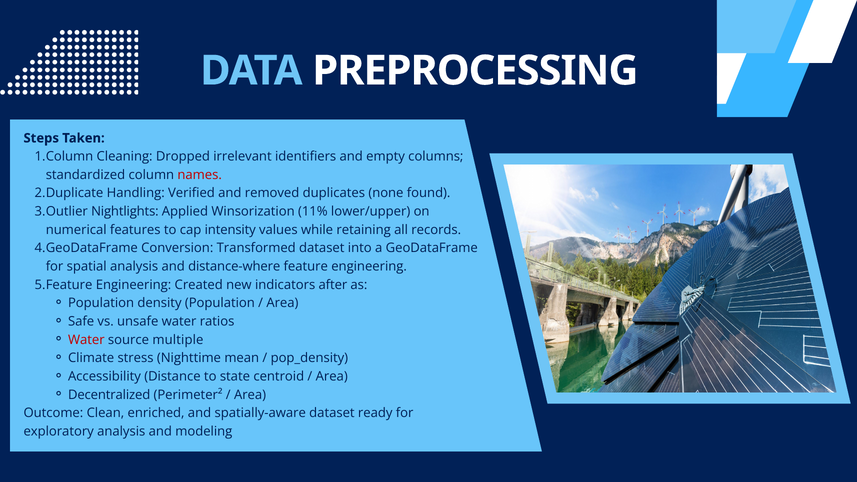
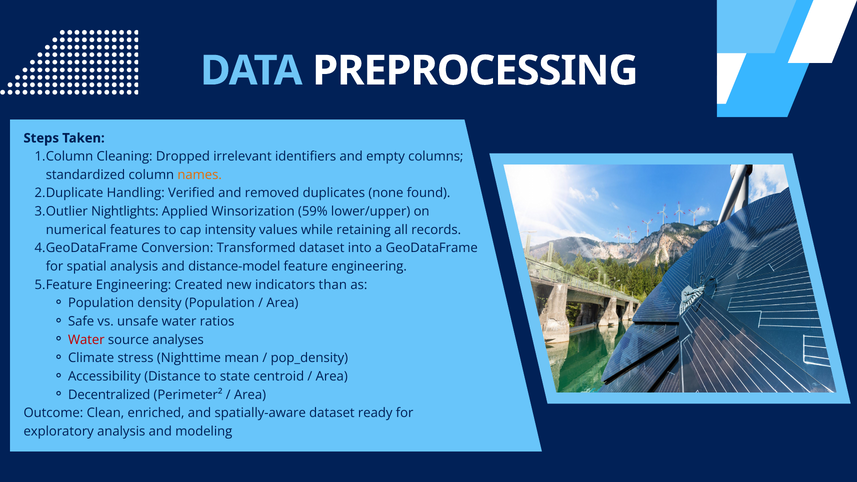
names colour: red -> orange (200, 175)
11%: 11% -> 59% (313, 212)
distance-where: distance-where -> distance-model (234, 267)
after: after -> than (333, 285)
multiple: multiple -> analyses (178, 340)
